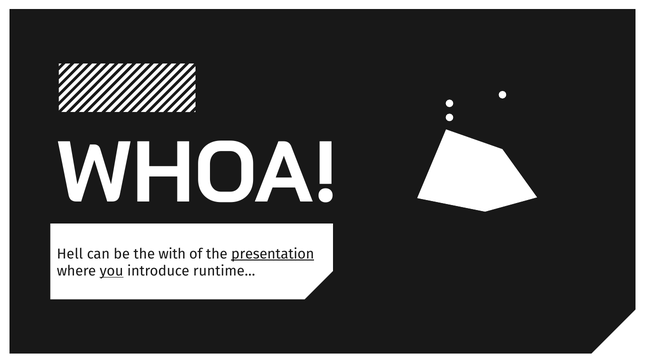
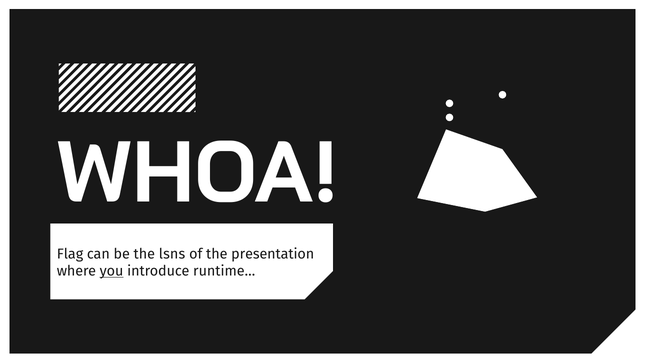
Hell: Hell -> Flag (70, 254)
with: with -> lsns (172, 254)
presentation underline: present -> none (273, 254)
